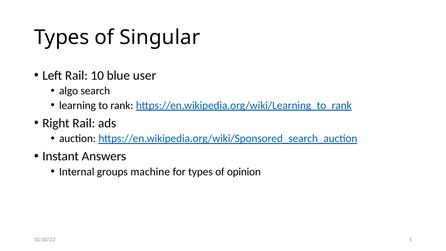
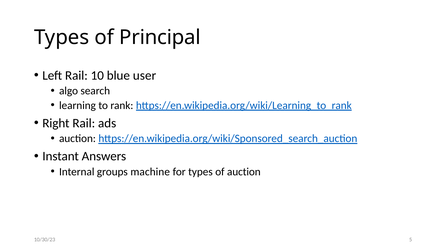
Singular: Singular -> Principal (160, 37)
of opinion: opinion -> auction (244, 172)
